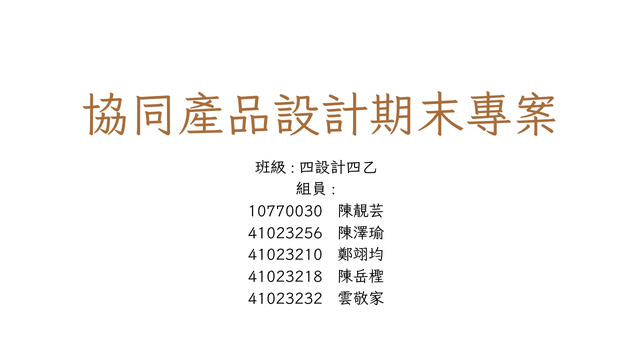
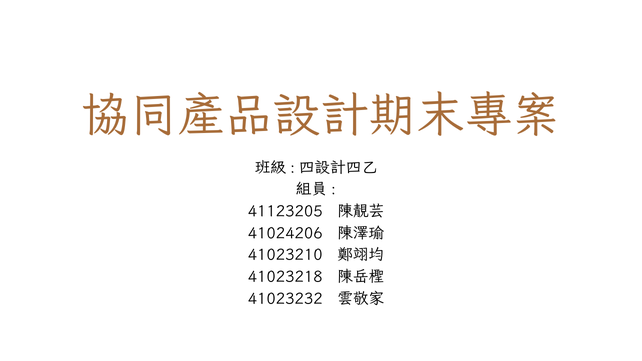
10770030: 10770030 -> 41123205 (285, 211)
41023256: 41023256 -> 41024206 (285, 233)
